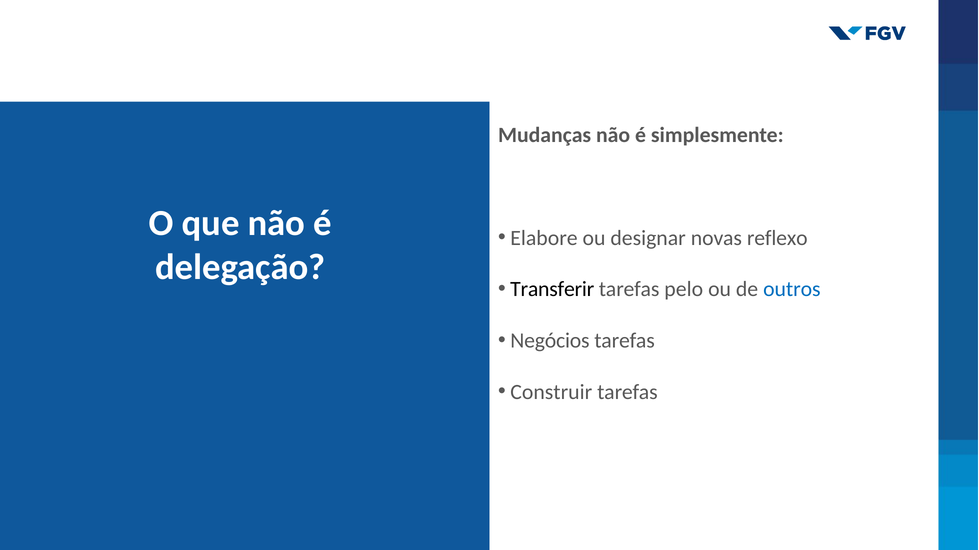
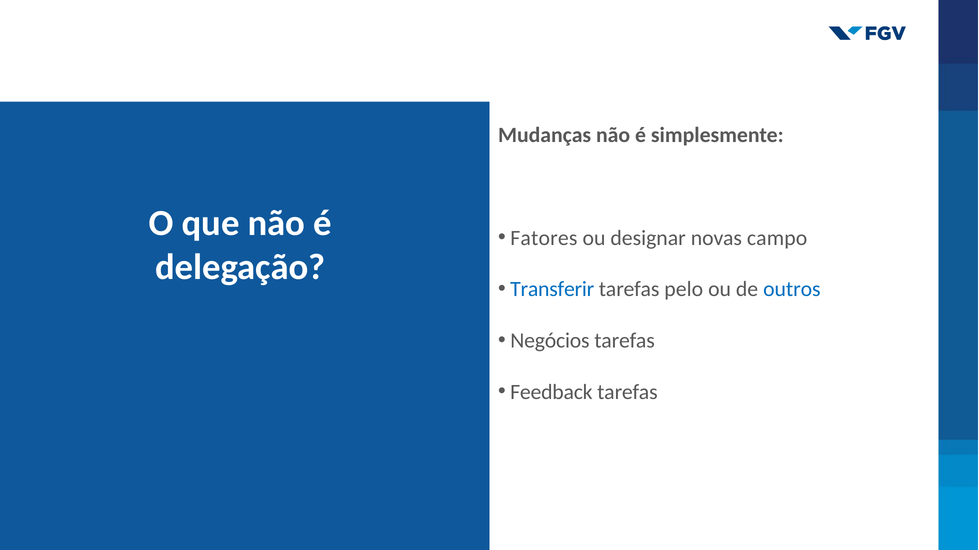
Elabore: Elabore -> Fatores (544, 238)
reflexo: reflexo -> campo (777, 238)
Transferir colour: black -> blue (552, 290)
Construir: Construir -> Feedback (551, 392)
